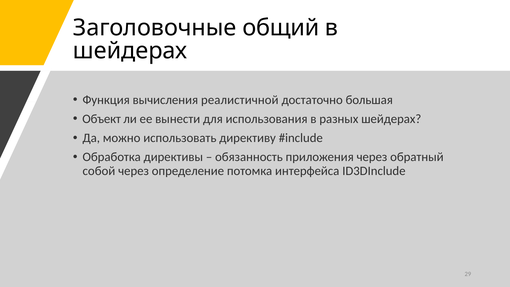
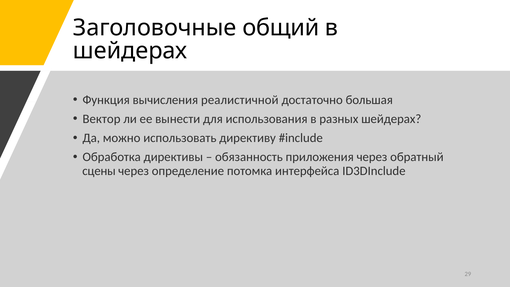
Объект: Объект -> Вектор (102, 119)
собой: собой -> сцены (99, 171)
